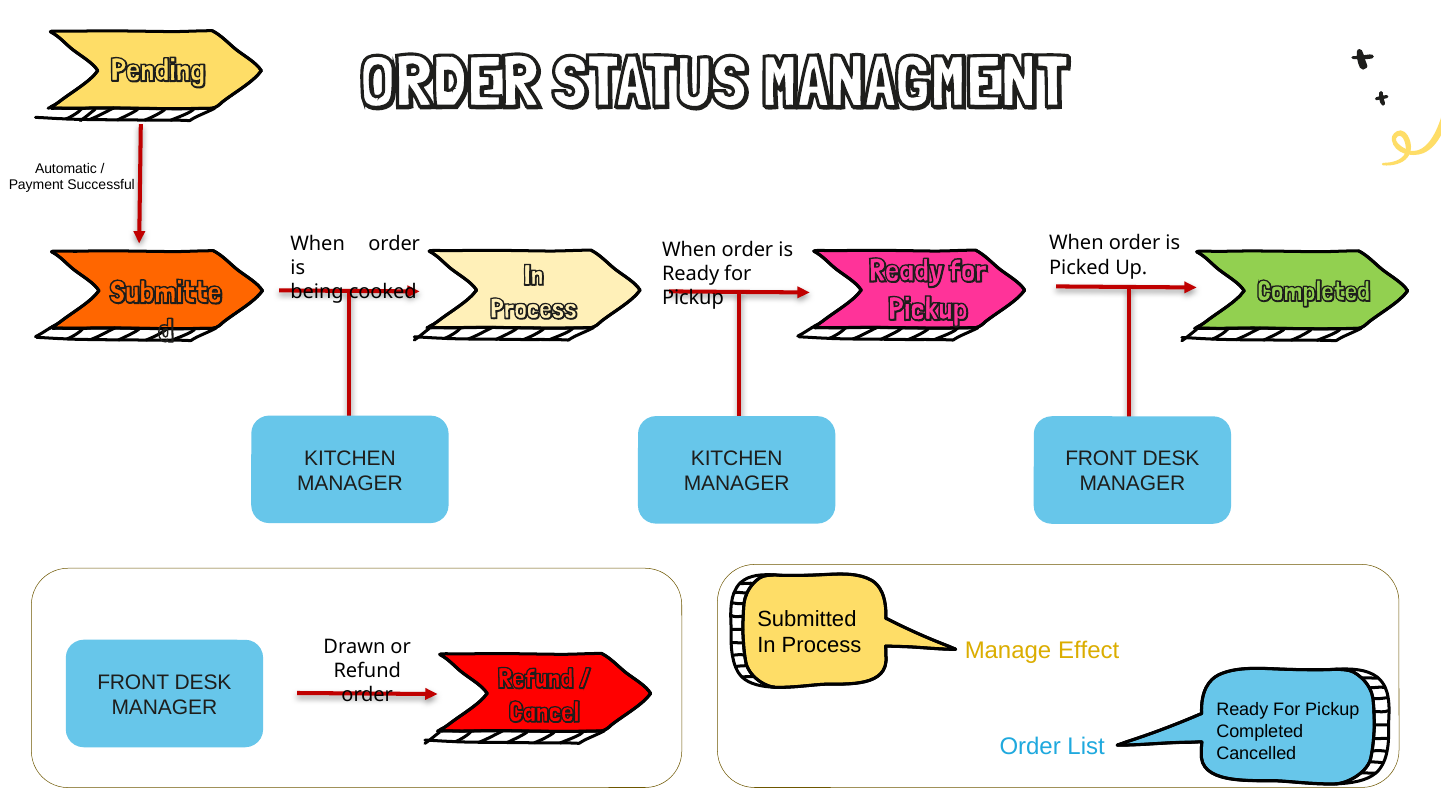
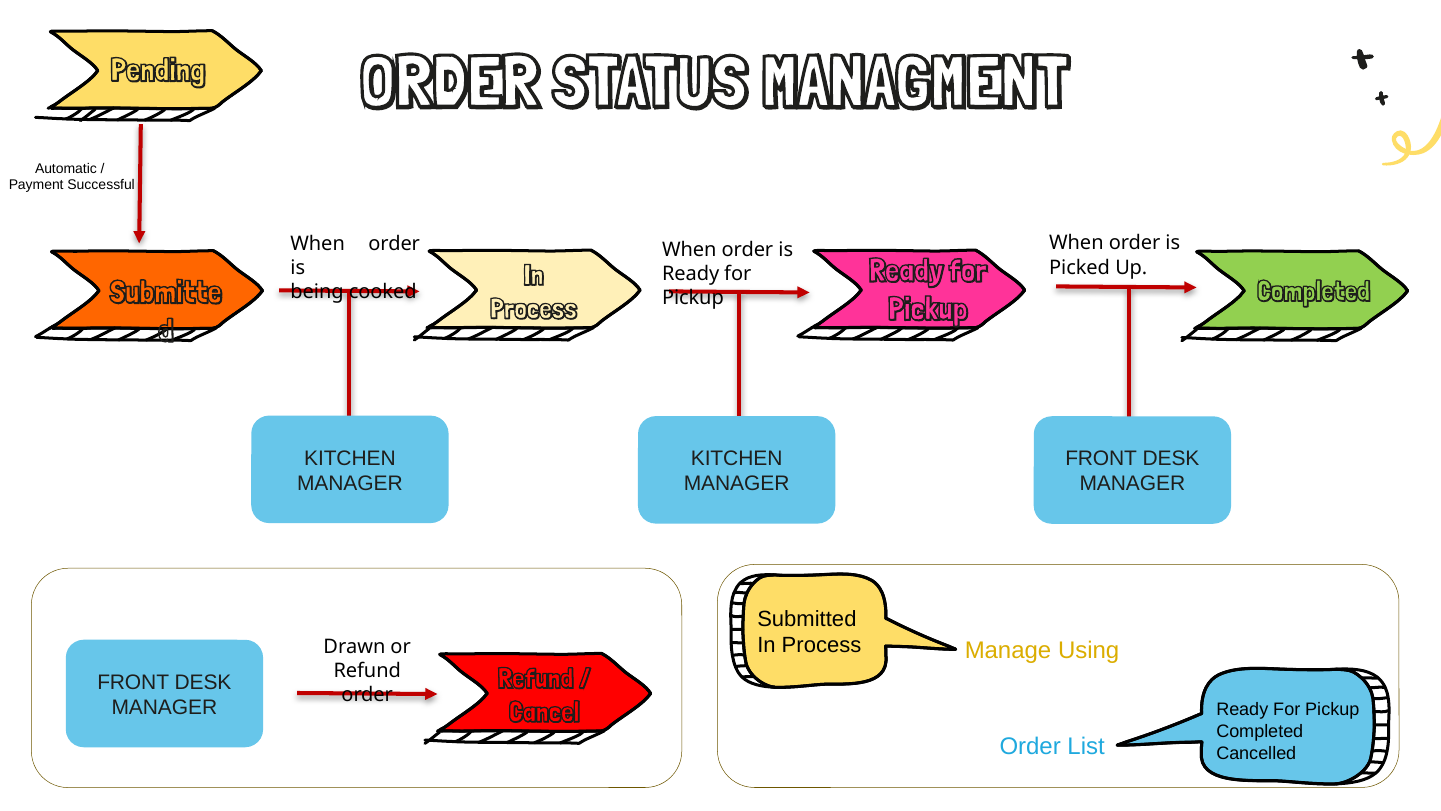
Effect: Effect -> Using (1089, 651)
